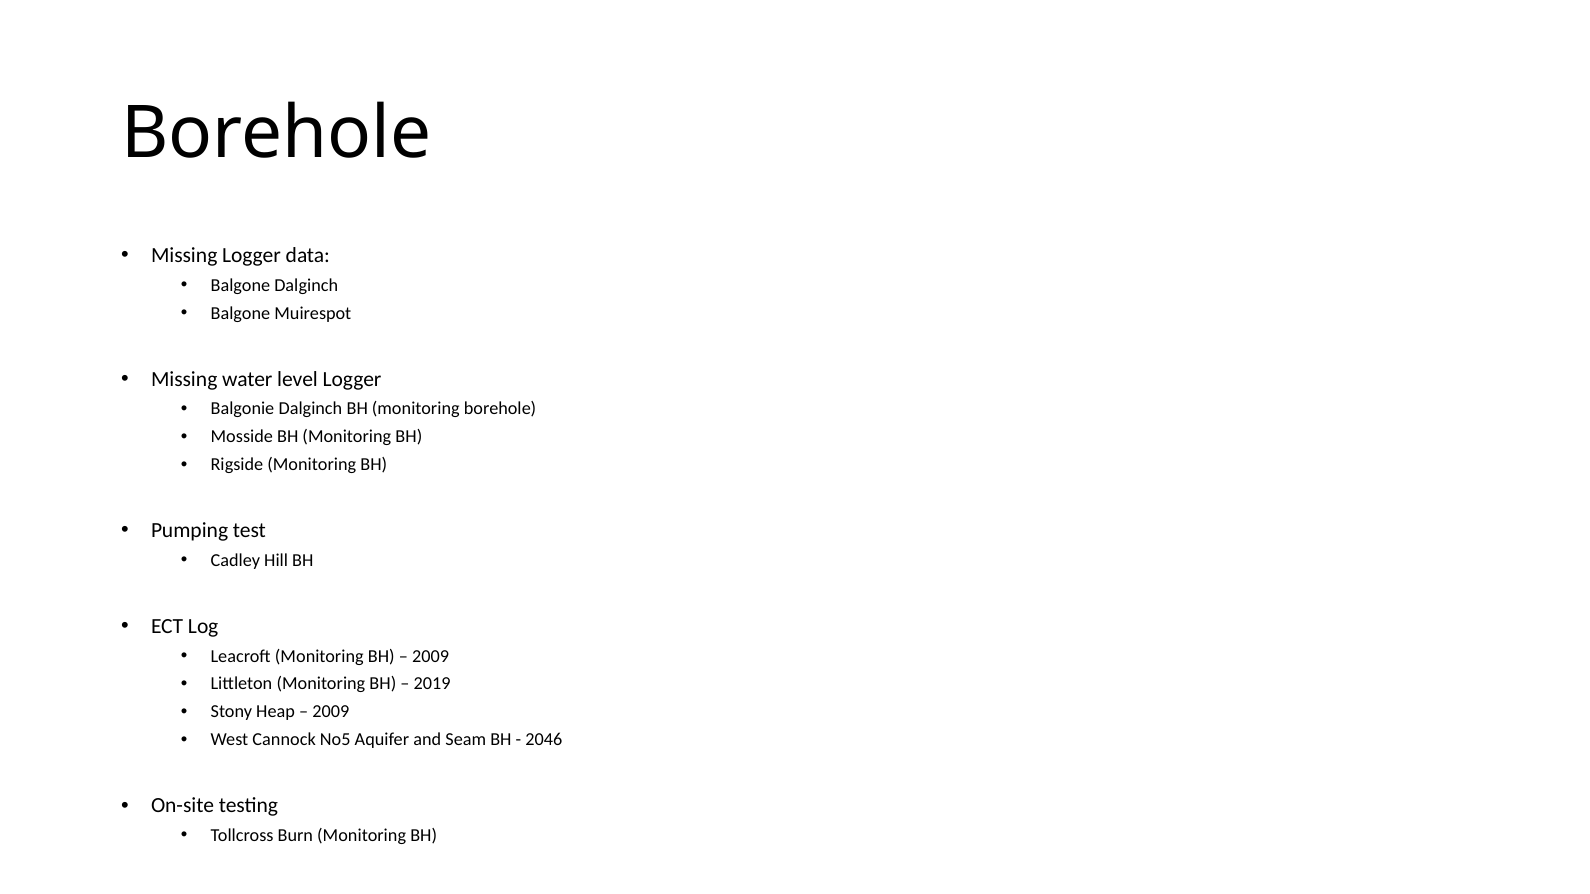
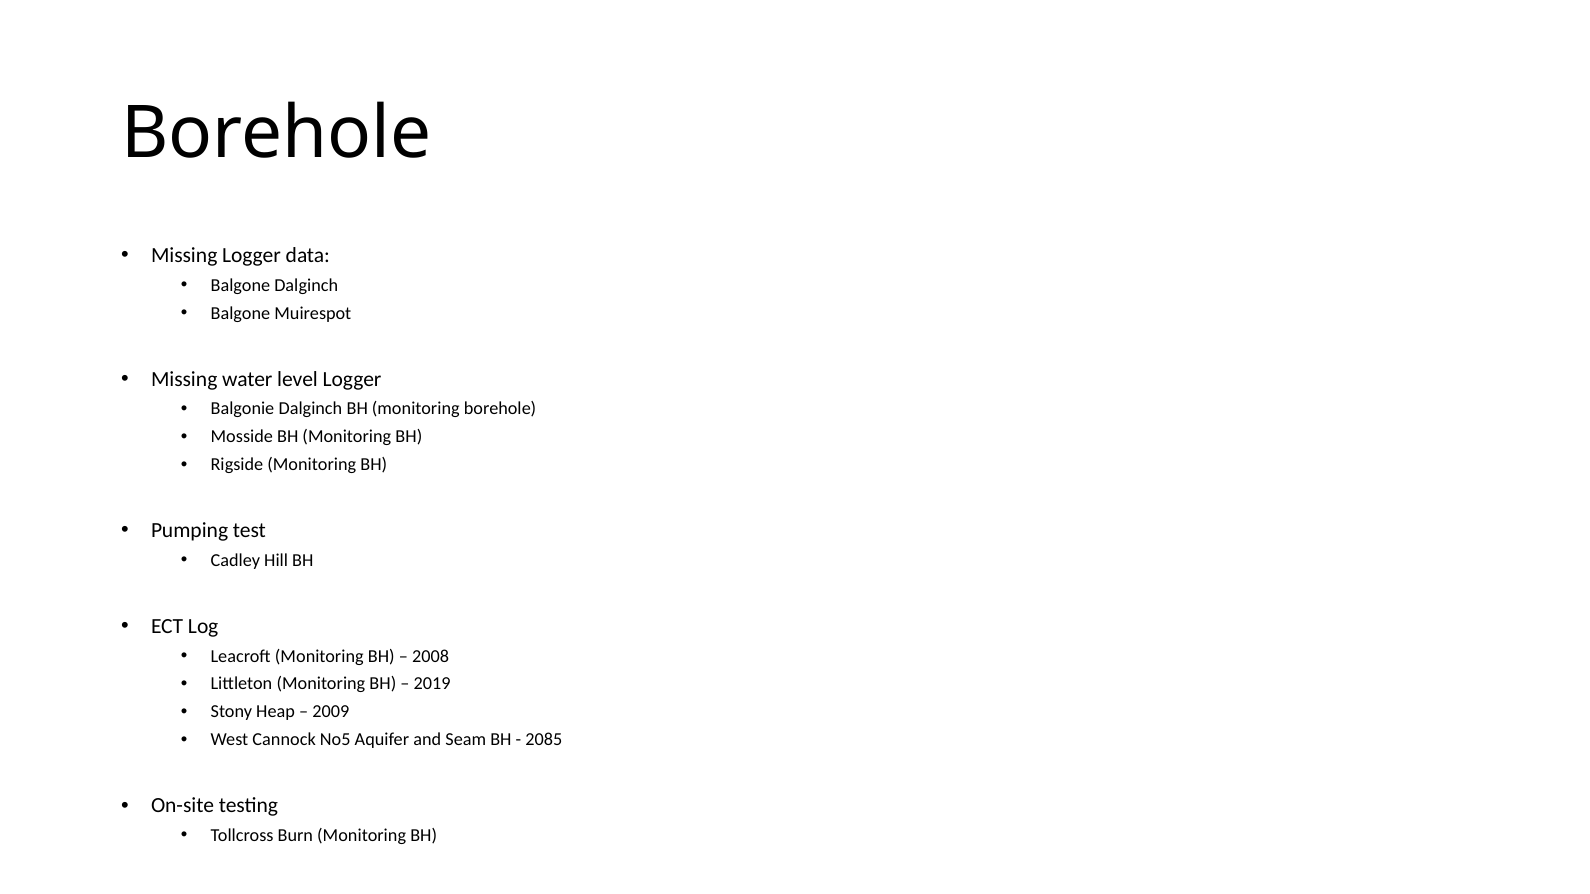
2009: 2009 -> 2008 (431, 656)
2046: 2046 -> 2085 (544, 740)
